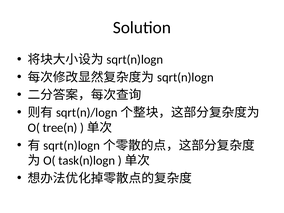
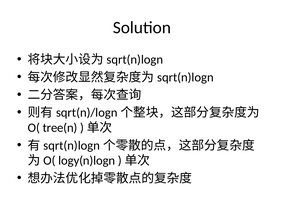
task(n)logn: task(n)logn -> logy(n)logn (87, 161)
